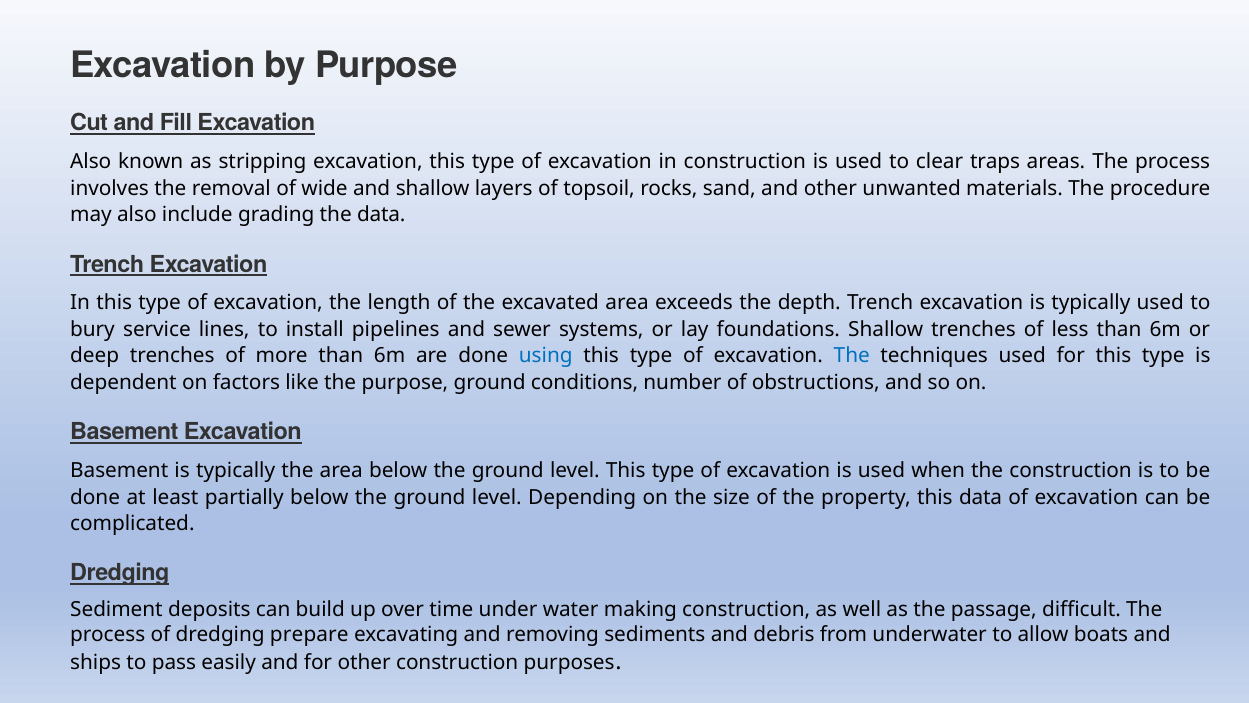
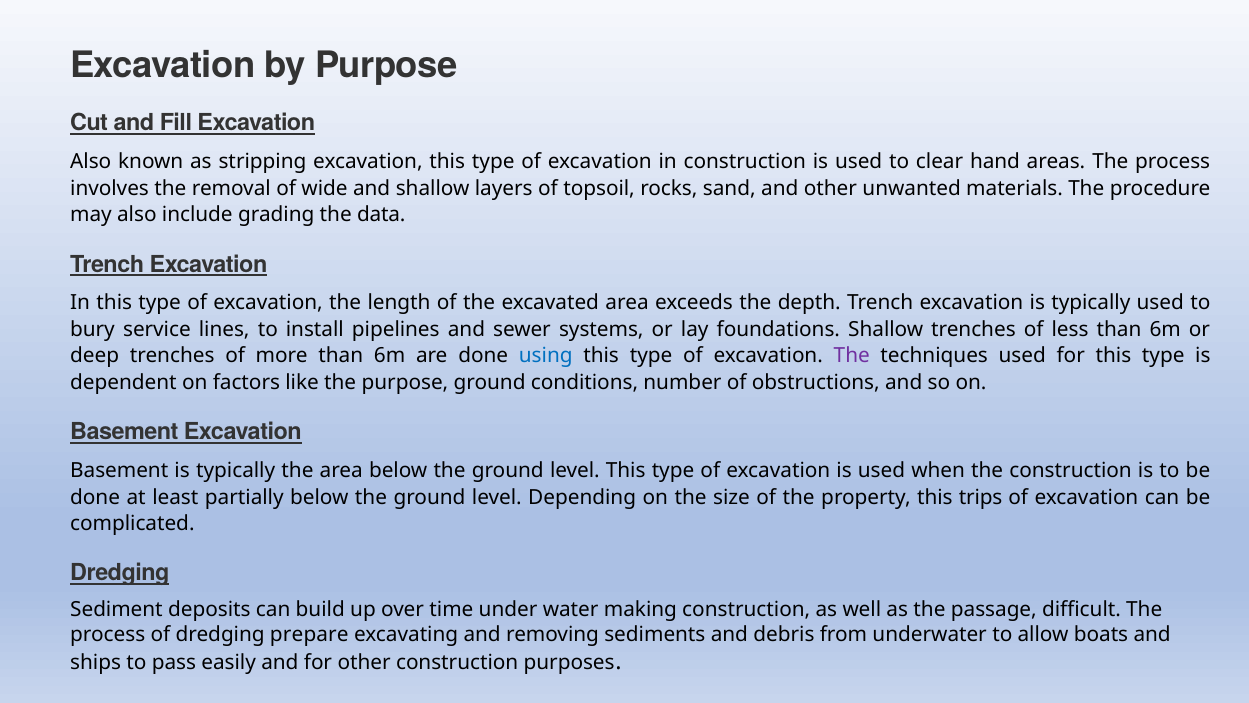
traps: traps -> hand (995, 161)
The colour: blue -> purple (852, 356)
this data: data -> trips (981, 497)
